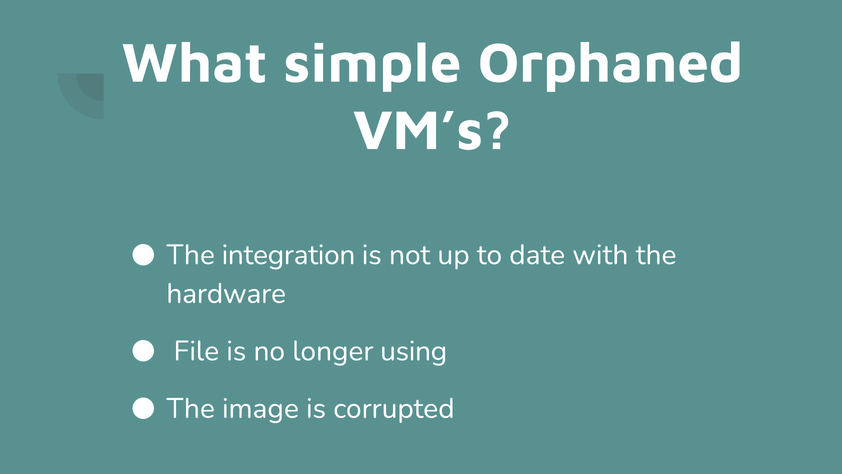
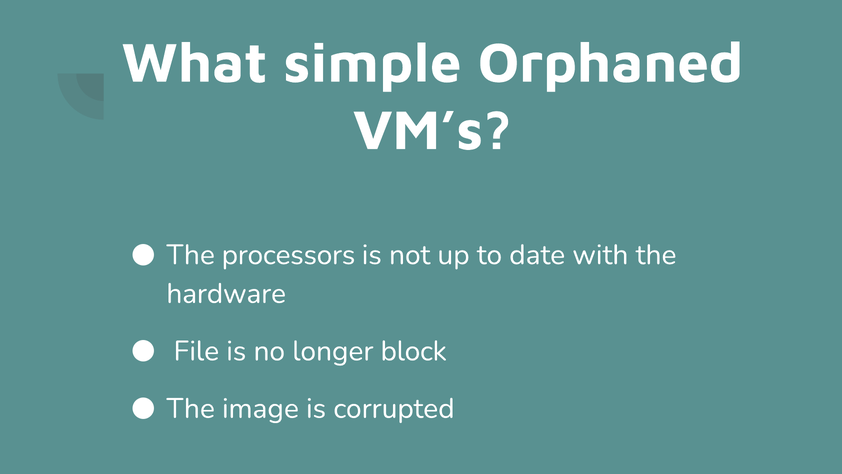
integration: integration -> processors (288, 255)
using: using -> block (414, 351)
